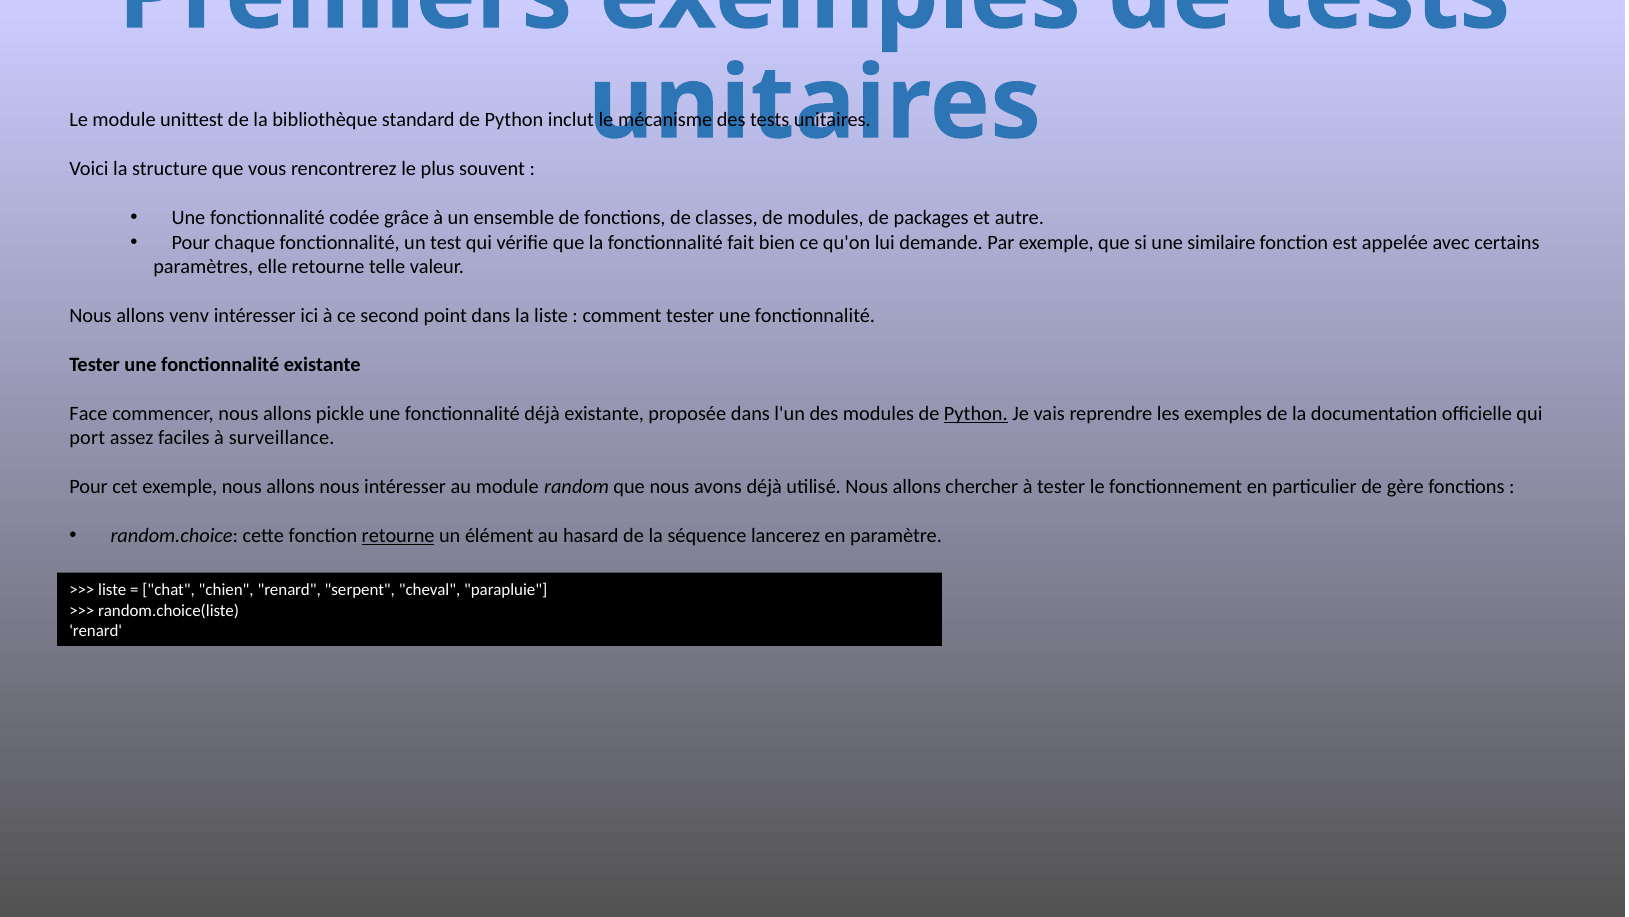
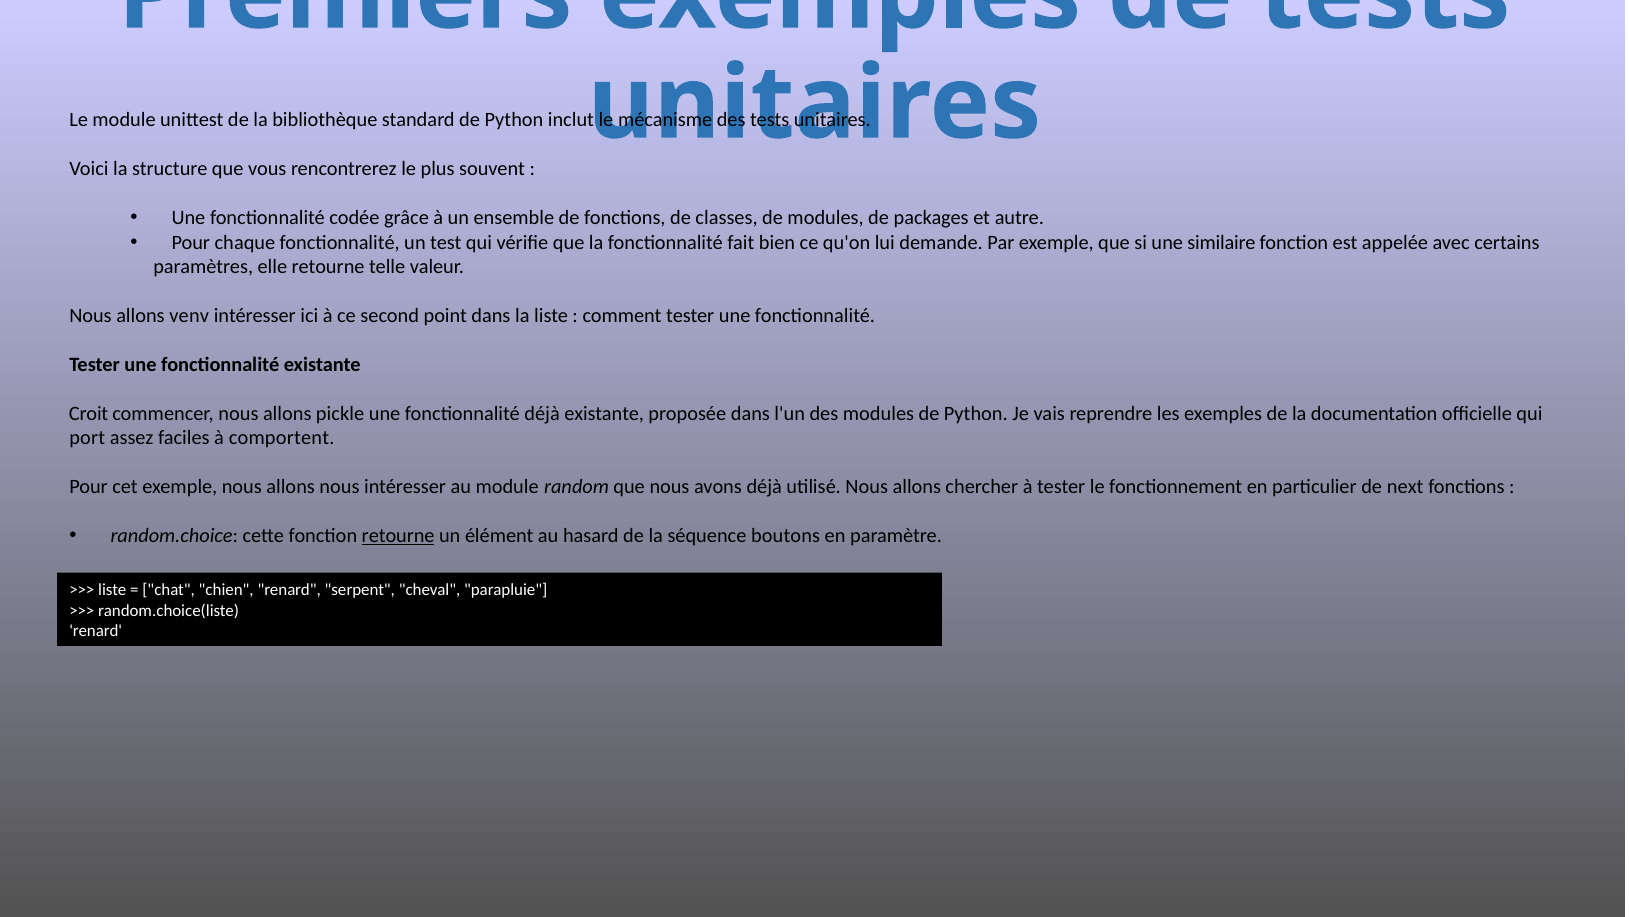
Face: Face -> Croit (89, 413)
Python underline: present -> none (976, 413)
surveillance: surveillance -> comportent (282, 438)
gère: gère -> next (1405, 487)
lancerez: lancerez -> boutons (786, 535)
